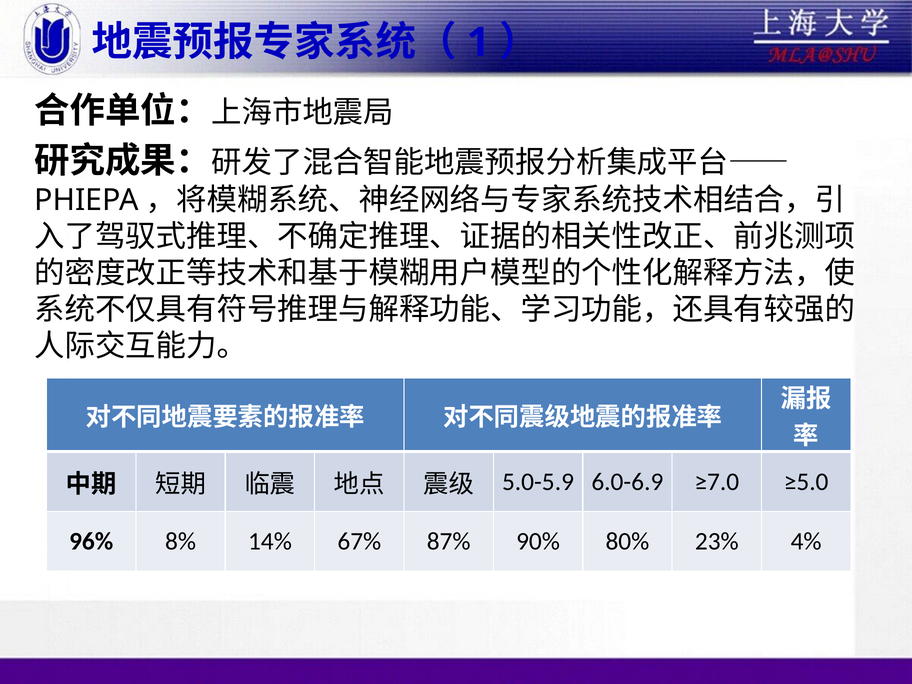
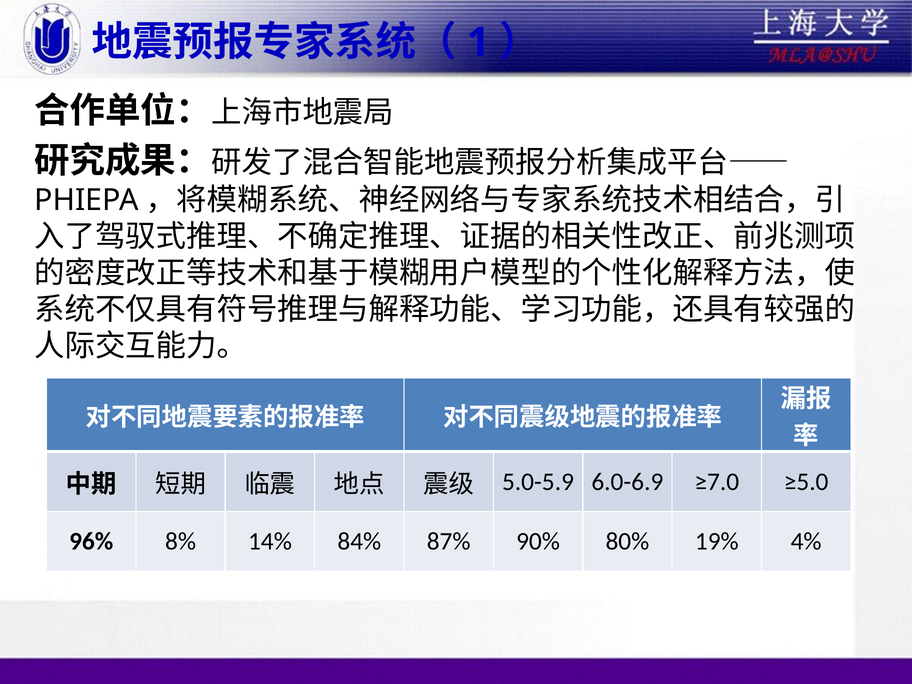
67%: 67% -> 84% (359, 542)
23%: 23% -> 19% (717, 542)
